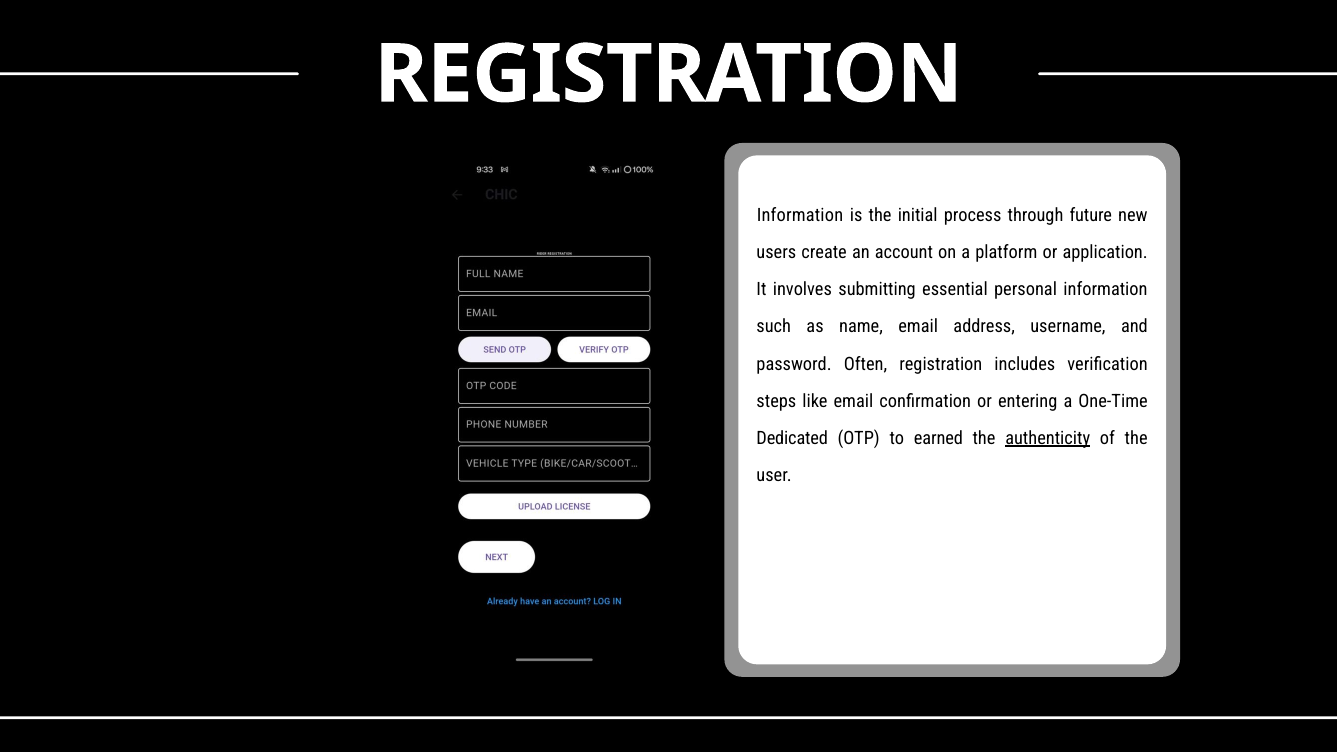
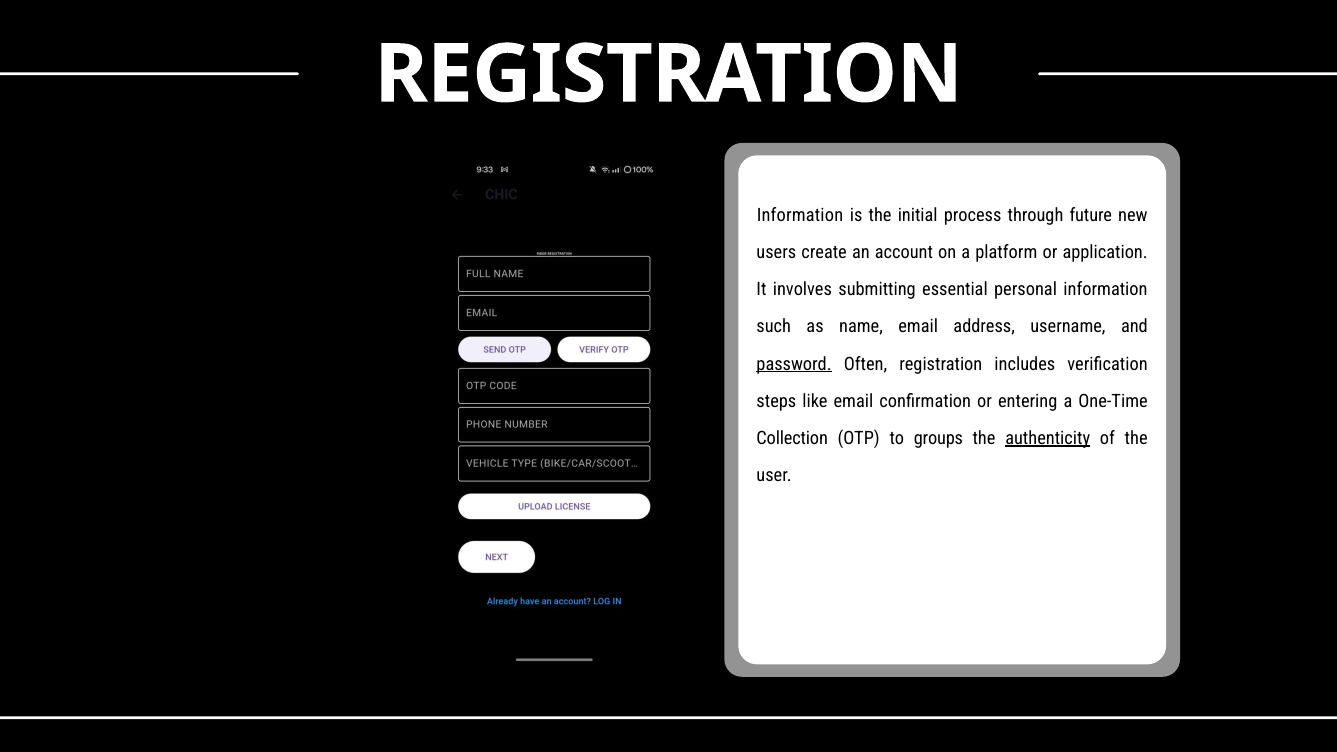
password underline: none -> present (794, 364)
Dedicated: Dedicated -> Collection (792, 438)
earned: earned -> groups (938, 438)
